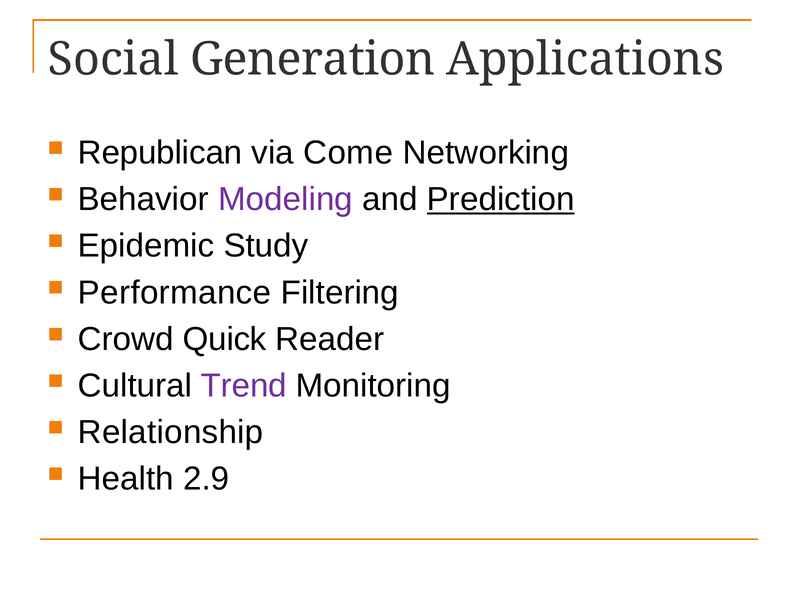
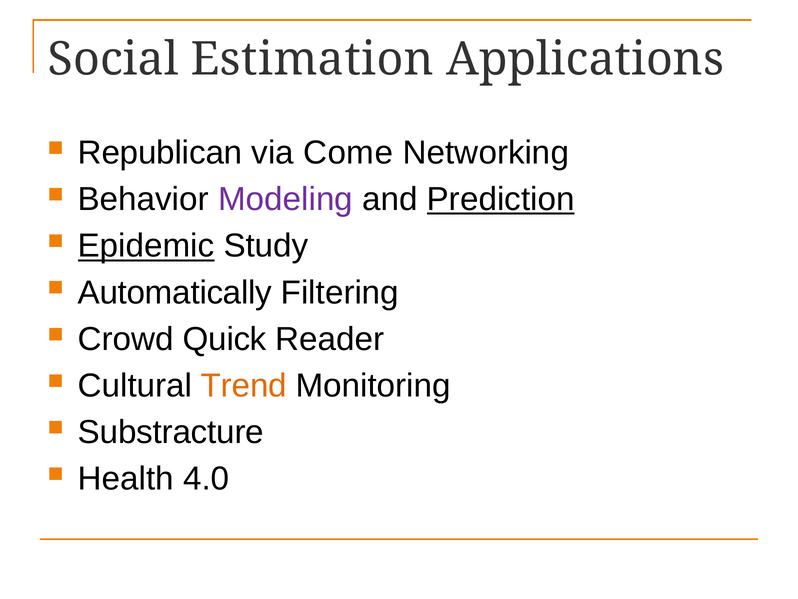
Generation: Generation -> Estimation (312, 59)
Epidemic underline: none -> present (146, 246)
Performance: Performance -> Automatically (175, 292)
Trend colour: purple -> orange (244, 385)
Relationship: Relationship -> Substracture (171, 432)
2.9: 2.9 -> 4.0 (206, 479)
